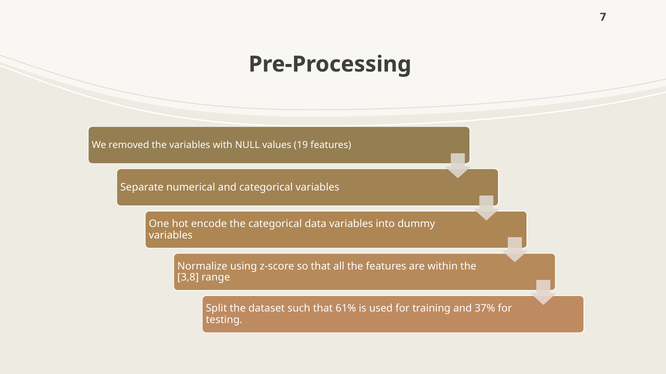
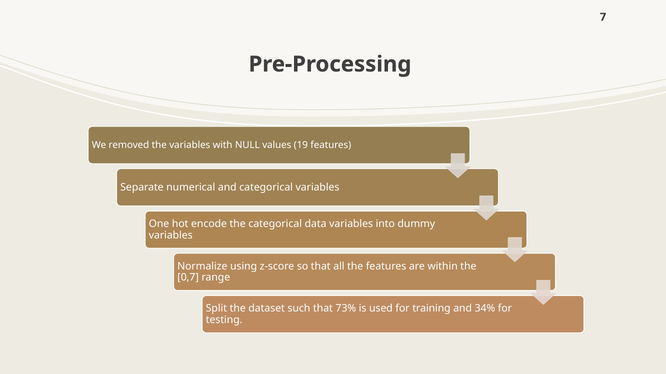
3,8: 3,8 -> 0,7 (188, 278)
61%: 61% -> 73% (346, 309)
37%: 37% -> 34% (485, 309)
